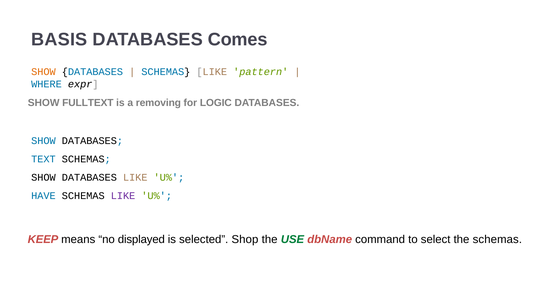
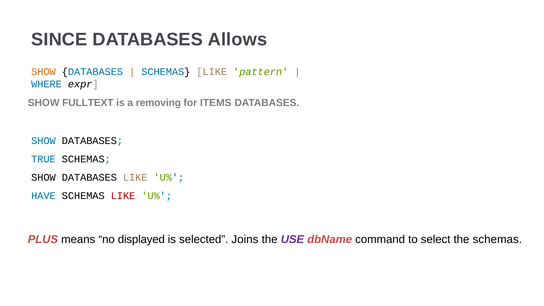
BASIS: BASIS -> SINCE (59, 39)
Comes: Comes -> Allows (237, 39)
LOGIC: LOGIC -> ITEMS (216, 103)
TEXT: TEXT -> TRUE (43, 159)
LIKE colour: purple -> red (123, 196)
KEEP: KEEP -> PLUS (43, 239)
Shop: Shop -> Joins (245, 239)
USE colour: green -> purple (292, 239)
